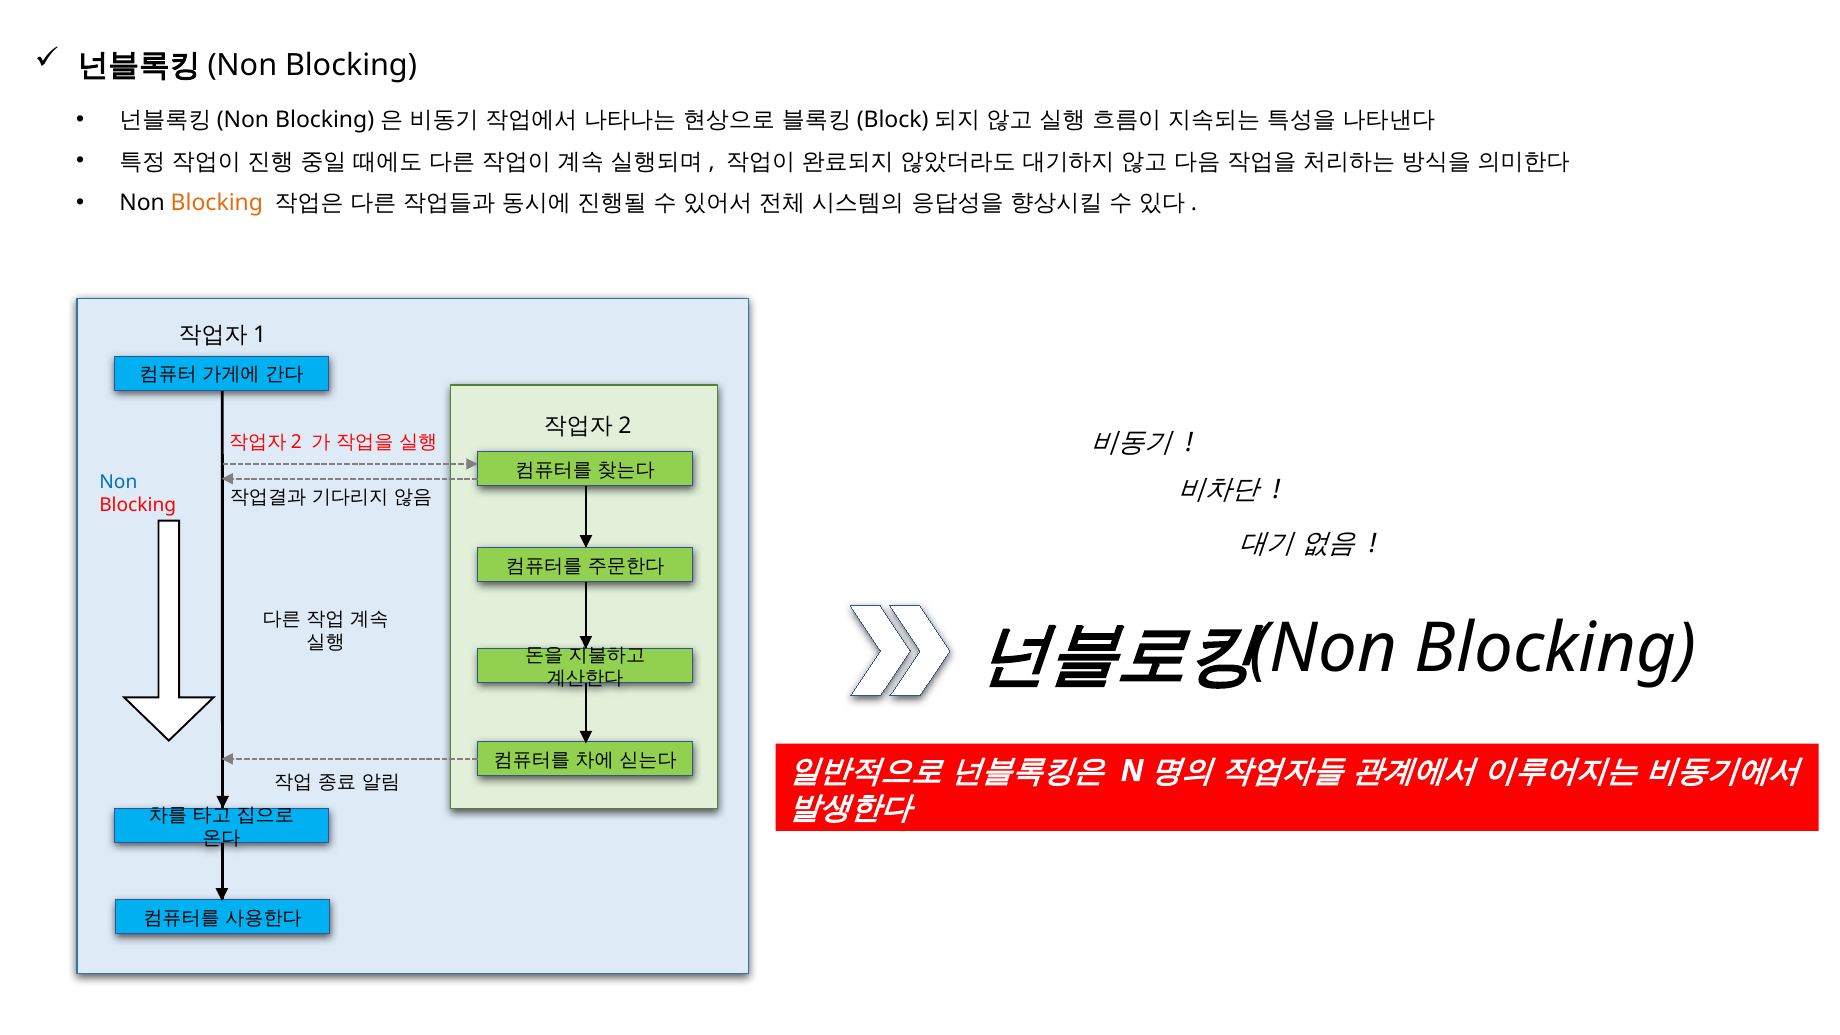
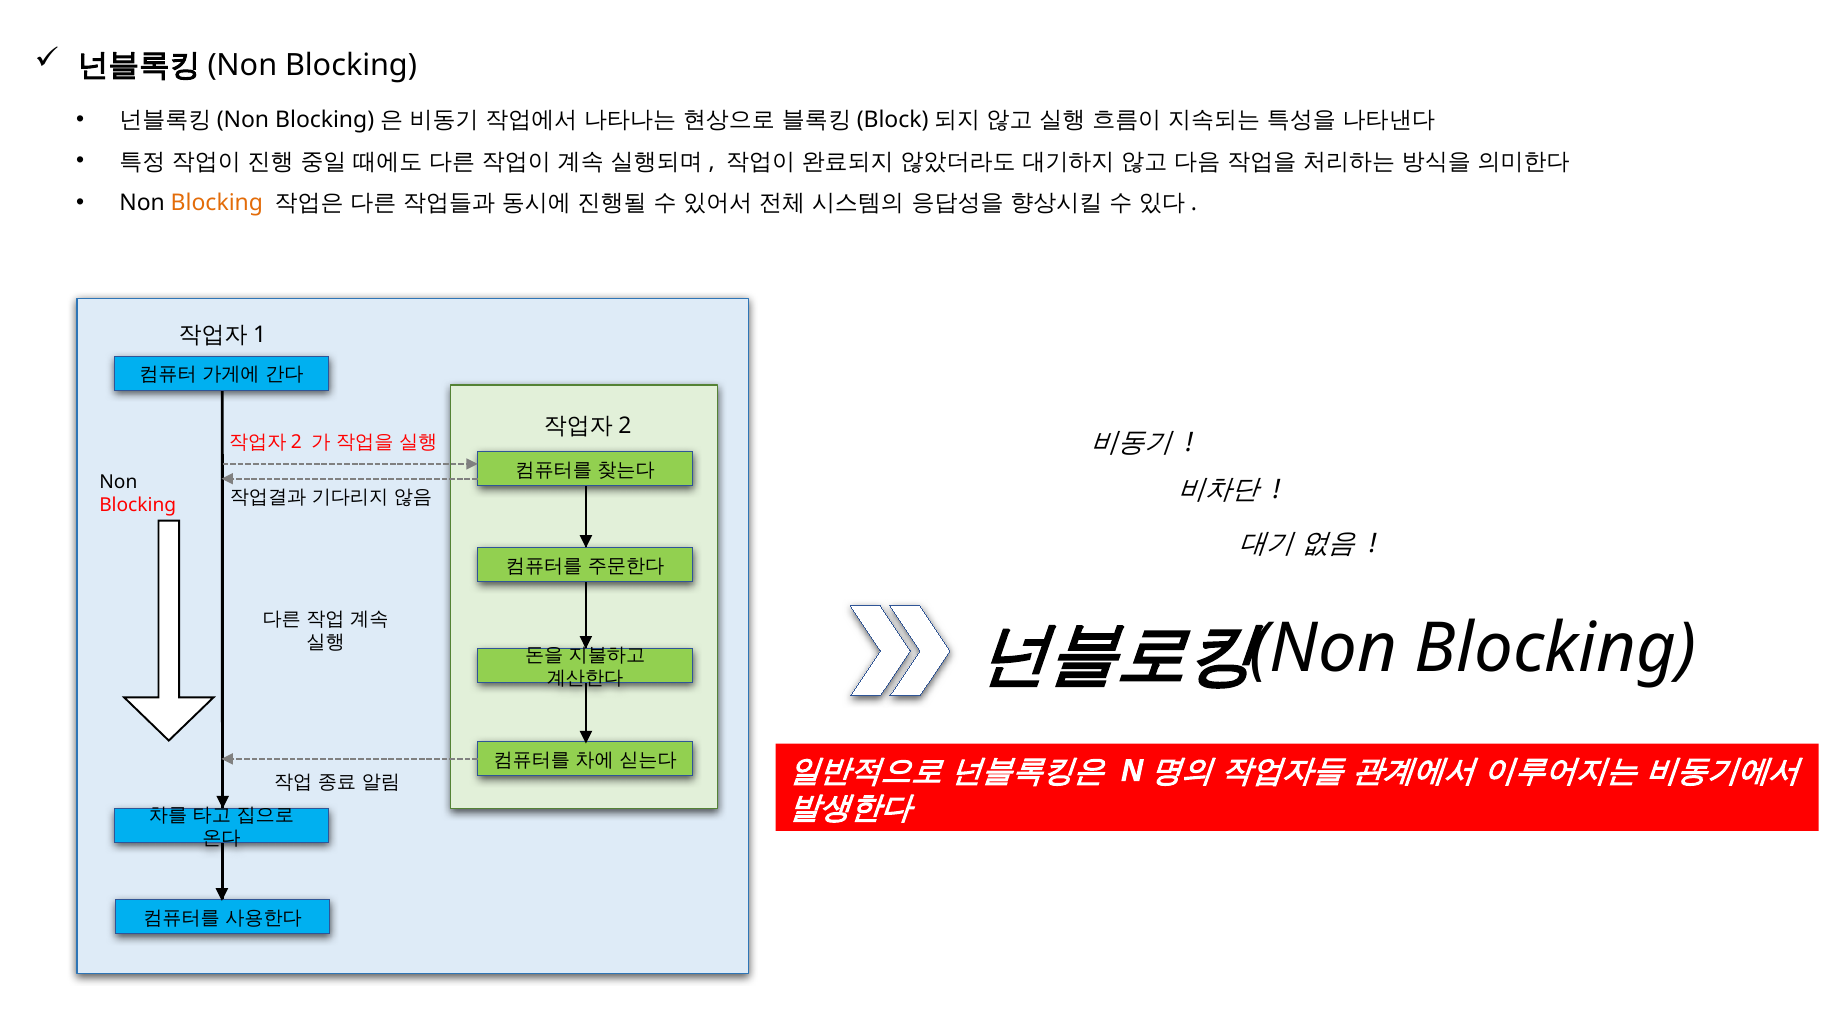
Non colour: blue -> black (118, 482)
